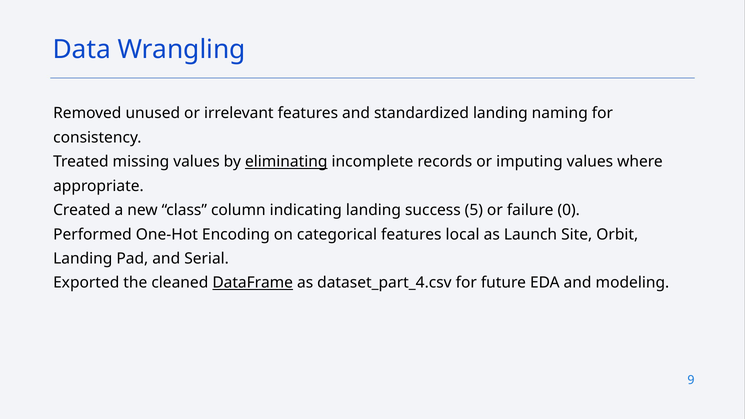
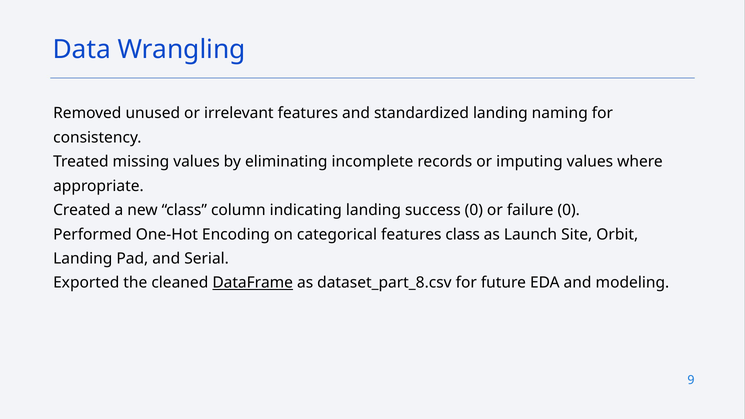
eliminating underline: present -> none (286, 162)
success 5: 5 -> 0 (474, 210)
features local: local -> class (463, 234)
dataset_part_4.csv: dataset_part_4.csv -> dataset_part_8.csv (384, 283)
